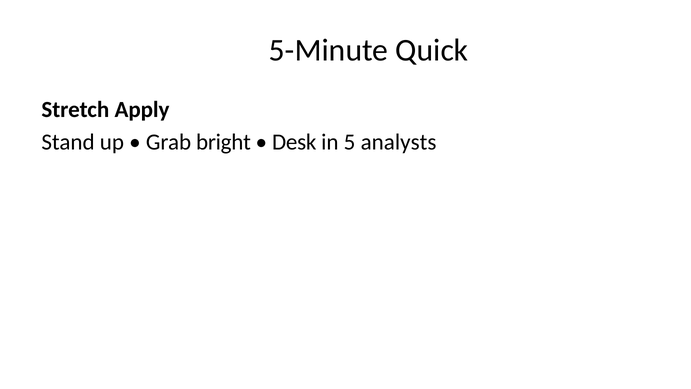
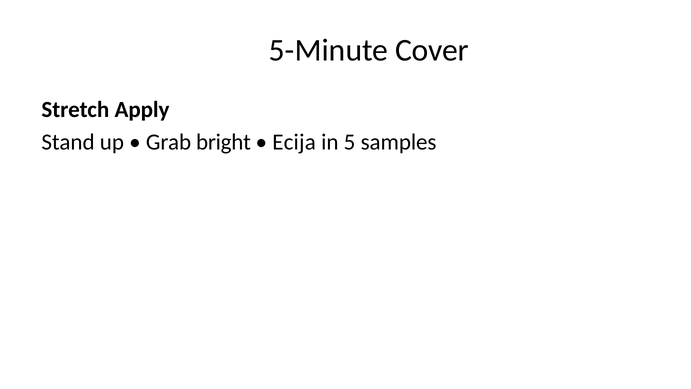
Quick: Quick -> Cover (432, 50)
Desk: Desk -> Ecija (294, 142)
analysts: analysts -> samples (399, 142)
